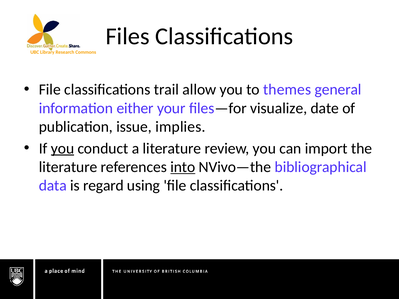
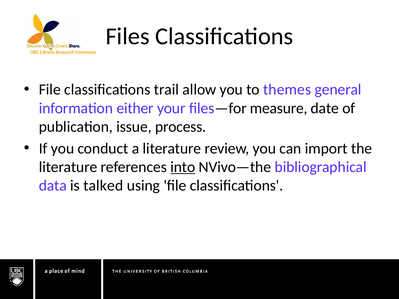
visualize: visualize -> measure (279, 108)
implies: implies -> process (181, 127)
you underline: present -> none (63, 149)
regard: regard -> talked (103, 186)
